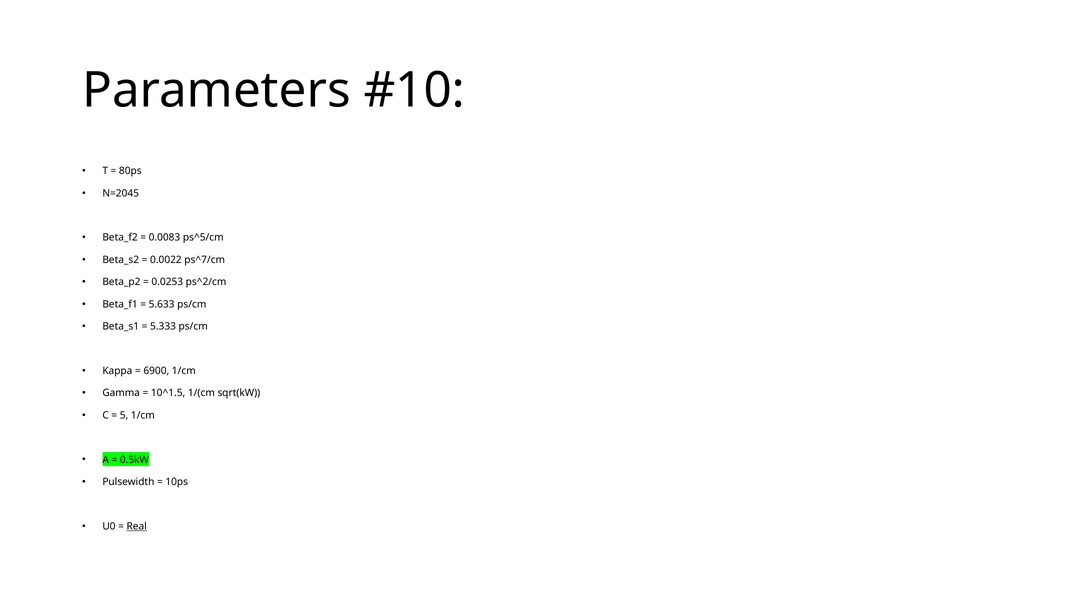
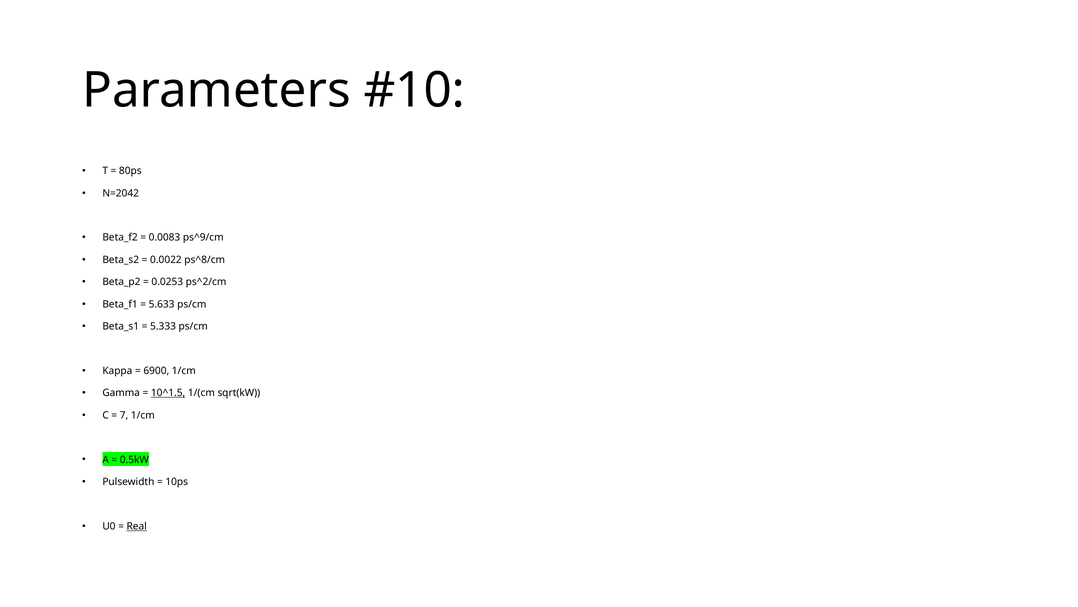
N=2045: N=2045 -> N=2042 (121, 193)
ps^5/cm: ps^5/cm -> ps^9/cm (203, 237)
ps^7/cm: ps^7/cm -> ps^8/cm (205, 260)
10^1.5 underline: none -> present (168, 393)
5: 5 -> 7 (124, 415)
